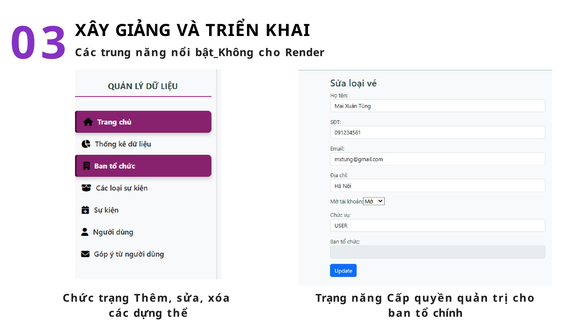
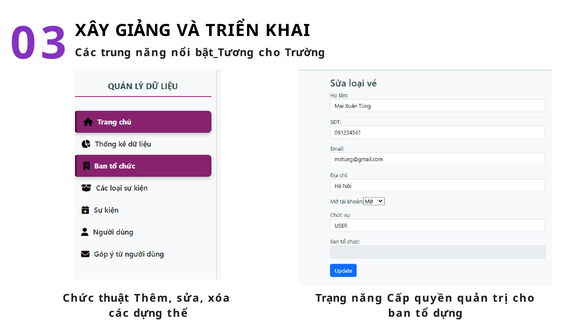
bật_Không: bật_Không -> bật_Tương (224, 53)
Render: Render -> Trường (305, 53)
Chức trạng: trạng -> thuật (114, 299)
tổ chính: chính -> dựng (448, 314)
